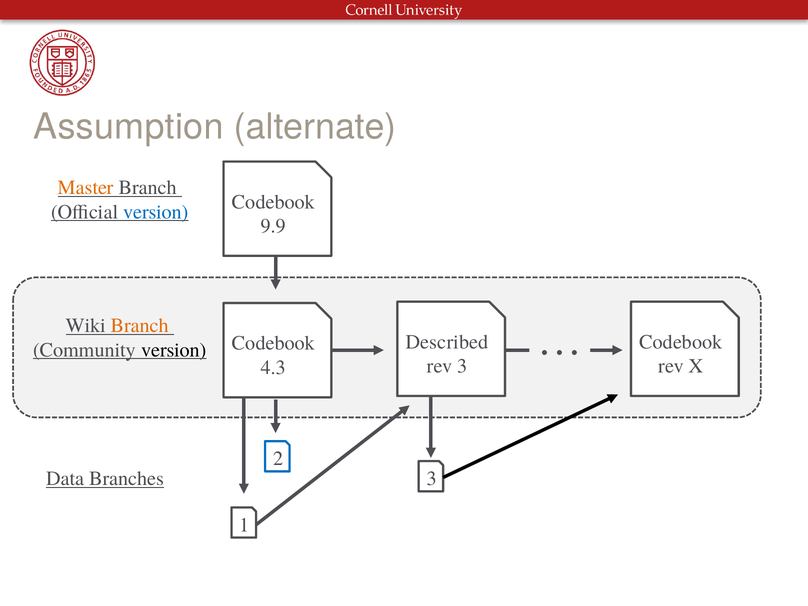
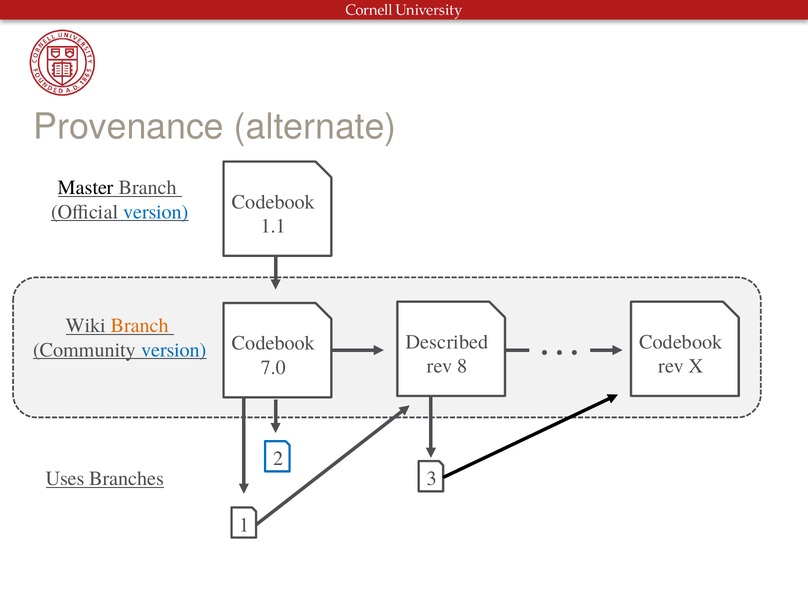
Assumption: Assumption -> Provenance (129, 127)
Master colour: orange -> black (86, 188)
9.9: 9.9 -> 1.1 (273, 226)
version colour: black -> blue (174, 350)
rev 3: 3 -> 8 (462, 366)
4.3: 4.3 -> 7.0 (273, 368)
Data: Data -> Uses (65, 479)
